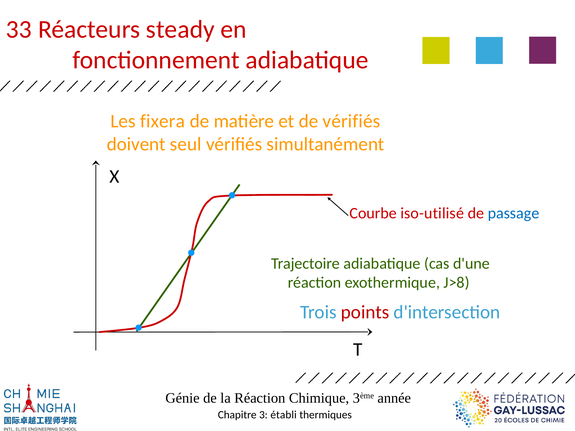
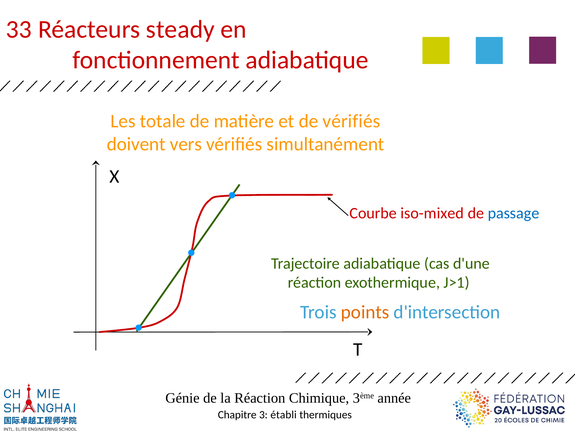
fixera: fixera -> totale (163, 121)
seul: seul -> vers (186, 144)
iso-utilisé: iso-utilisé -> iso-mixed (432, 213)
J>8: J>8 -> J>1 (457, 283)
points colour: red -> orange (365, 312)
